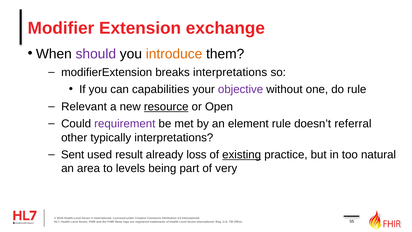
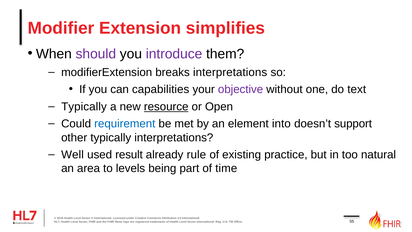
exchange: exchange -> simplifies (225, 28)
introduce colour: orange -> purple (174, 54)
do rule: rule -> text (357, 89)
Relevant: Relevant -> Typically (84, 107)
requirement colour: purple -> blue (125, 124)
element rule: rule -> into (281, 124)
referral: referral -> support (353, 124)
Sent: Sent -> Well (73, 155)
loss: loss -> rule (196, 155)
existing underline: present -> none (242, 155)
very: very -> time (226, 168)
